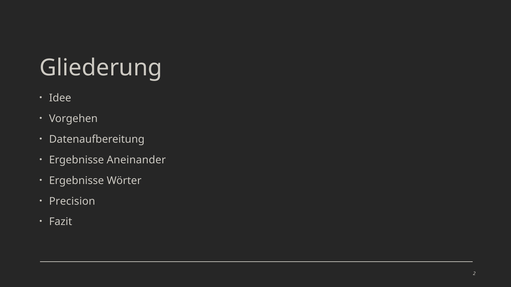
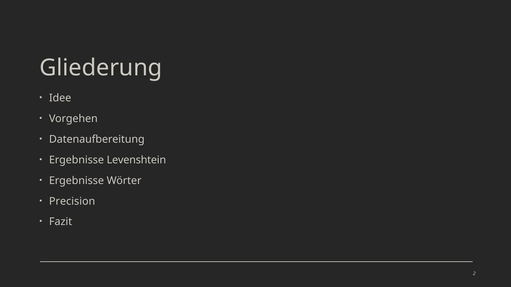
Aneinander: Aneinander -> Levenshtein (136, 160)
